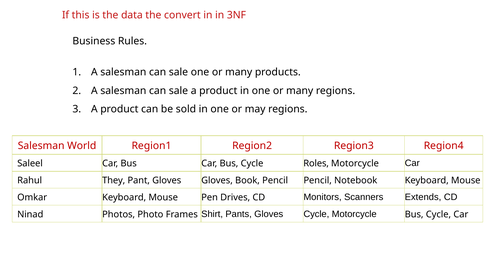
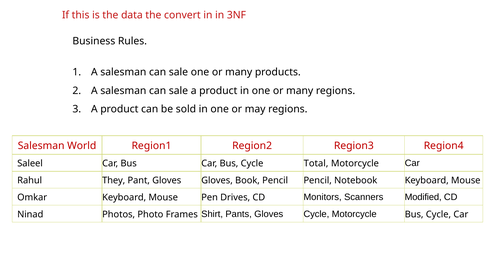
Roles: Roles -> Total (316, 164)
Extends: Extends -> Modified (423, 197)
